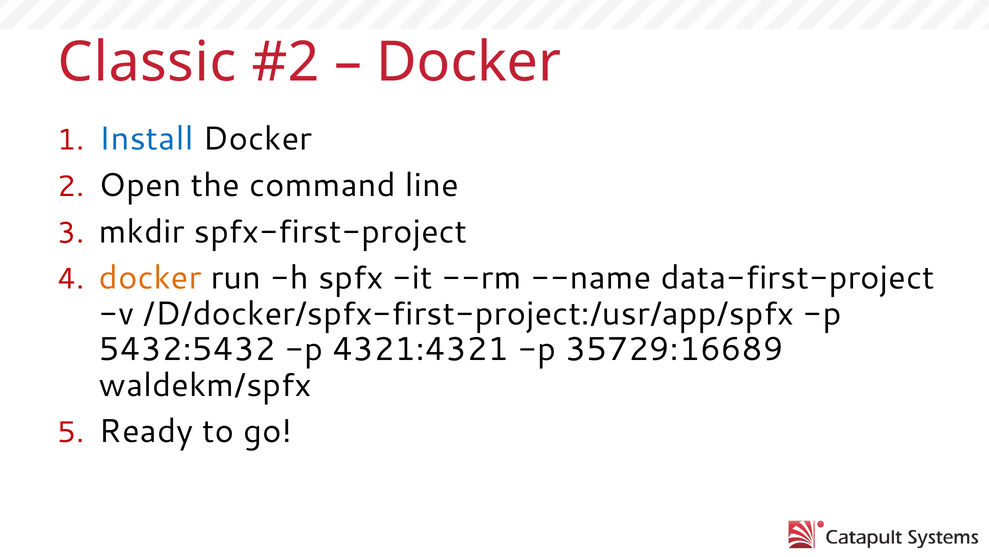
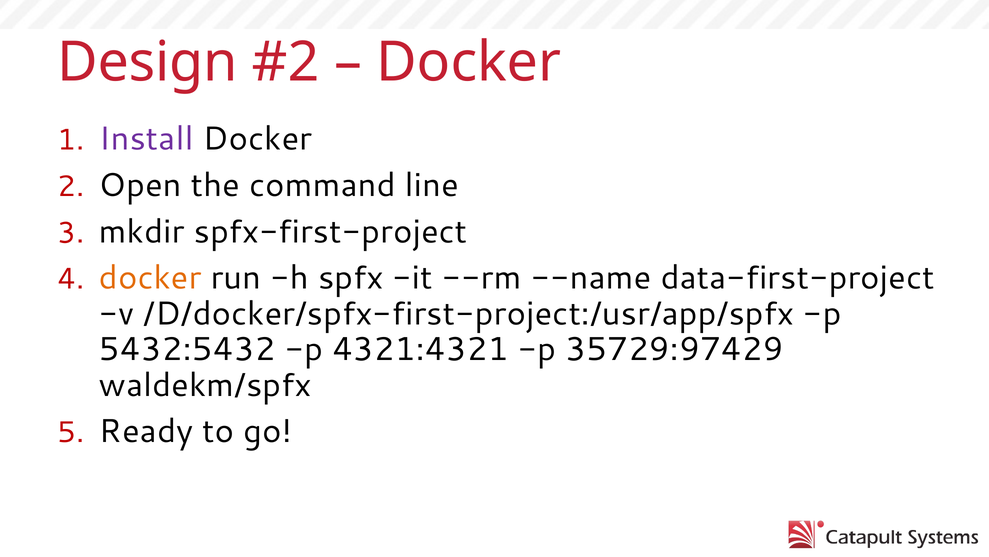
Classic: Classic -> Design (147, 62)
Install colour: blue -> purple (146, 139)
35729:16689: 35729:16689 -> 35729:97429 (674, 349)
